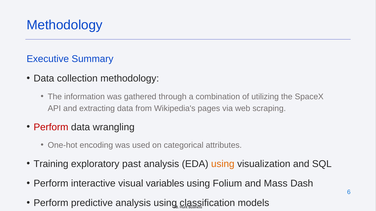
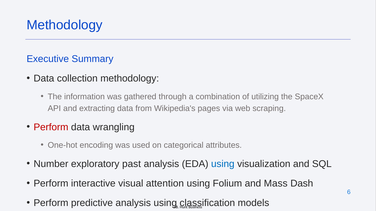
Training: Training -> Number (51, 164)
using colour: orange -> blue (223, 164)
variables: variables -> attention (165, 184)
